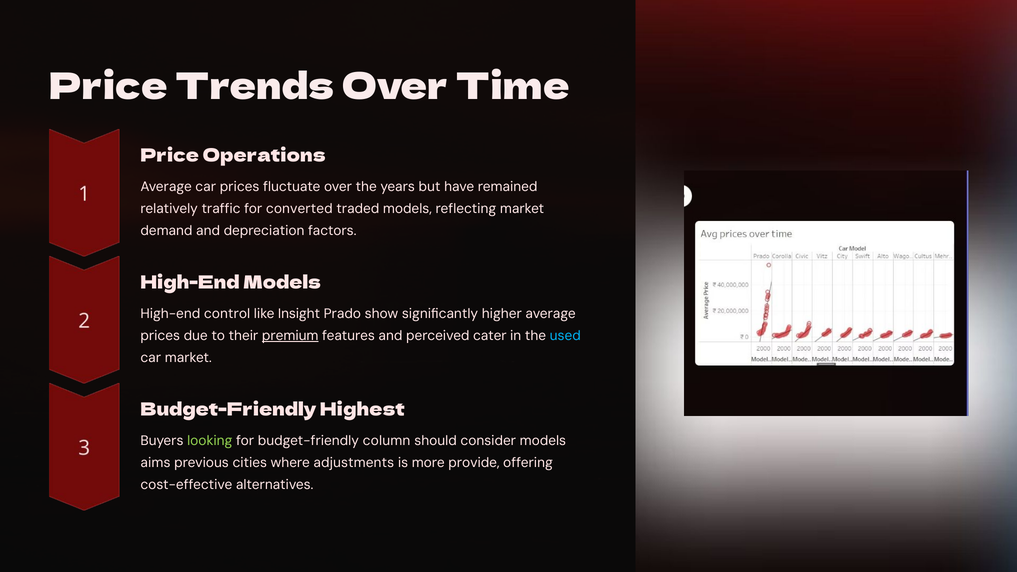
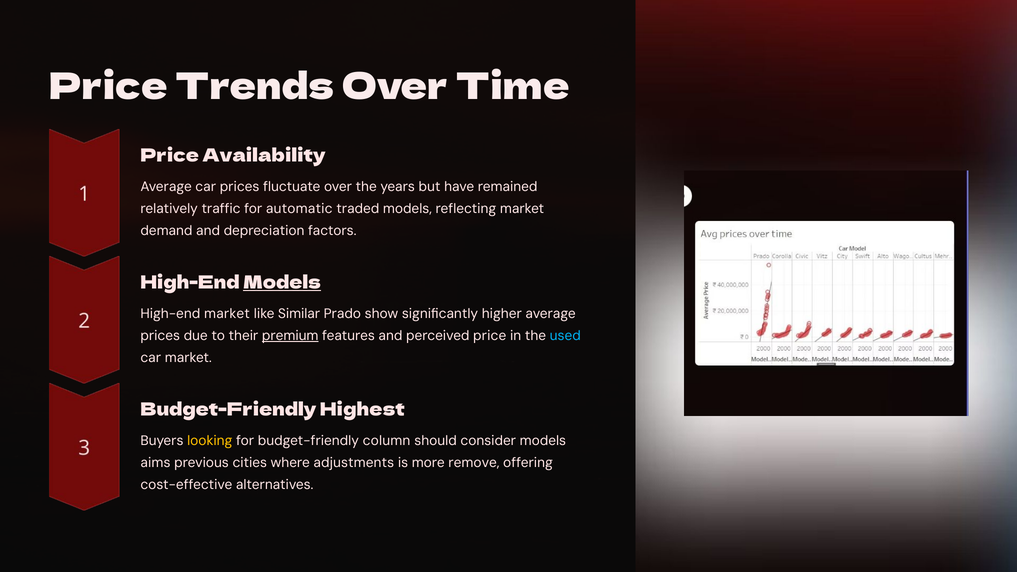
Operations: Operations -> Availability (264, 156)
converted: converted -> automatic (299, 209)
Models underline: none -> present (282, 283)
High-end control: control -> market (227, 314)
Insight: Insight -> Similar (299, 314)
perceived cater: cater -> price (490, 336)
looking colour: light green -> yellow (210, 441)
provide: provide -> remove (474, 463)
